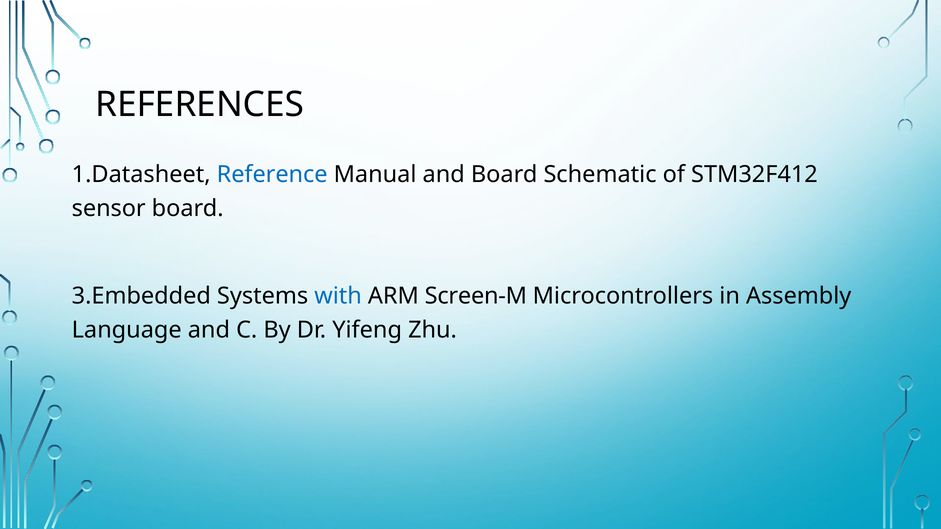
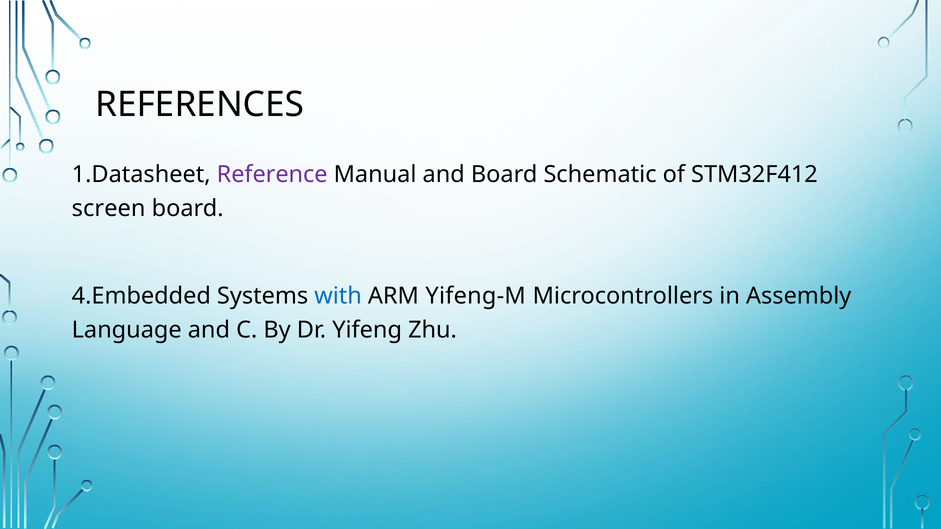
Reference colour: blue -> purple (272, 175)
sensor: sensor -> screen (109, 209)
3.Embedded: 3.Embedded -> 4.Embedded (141, 296)
Screen-M: Screen-M -> Yifeng-M (476, 296)
